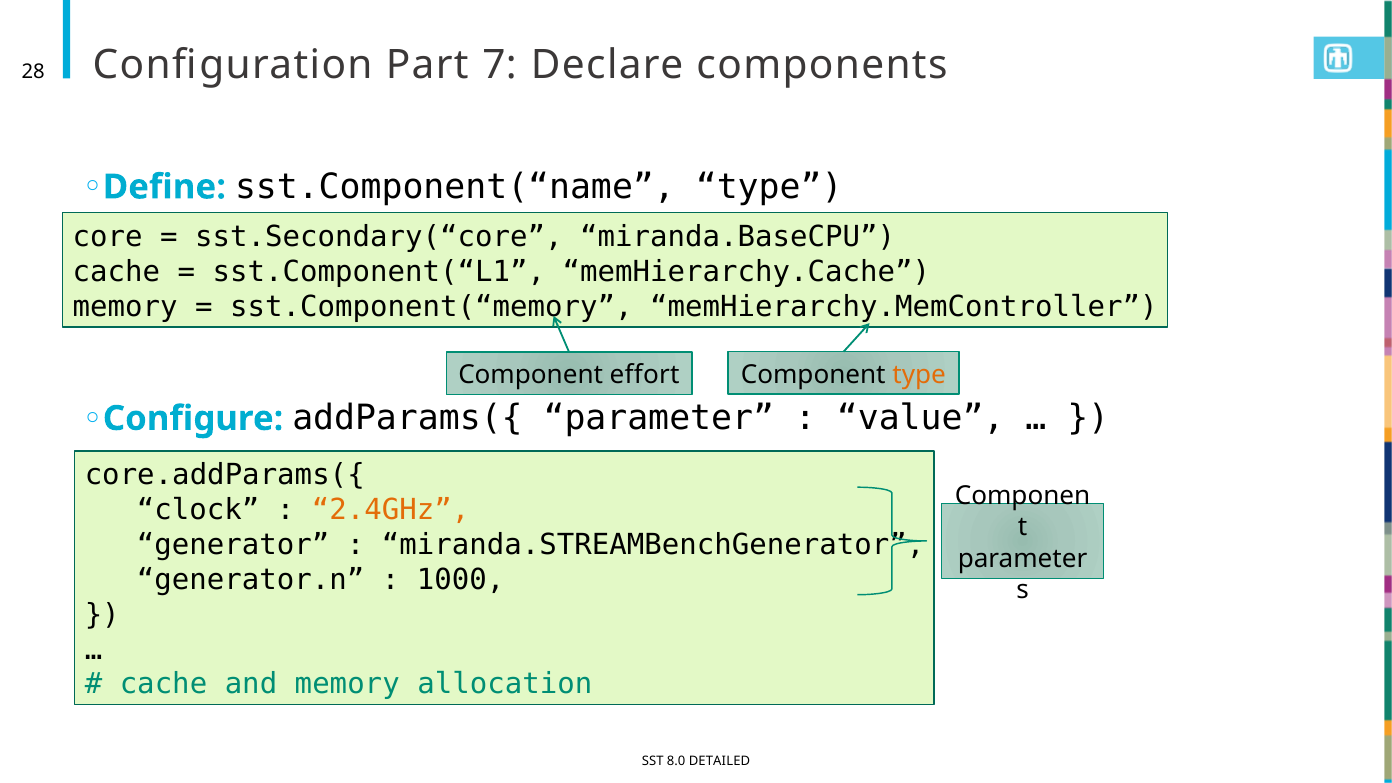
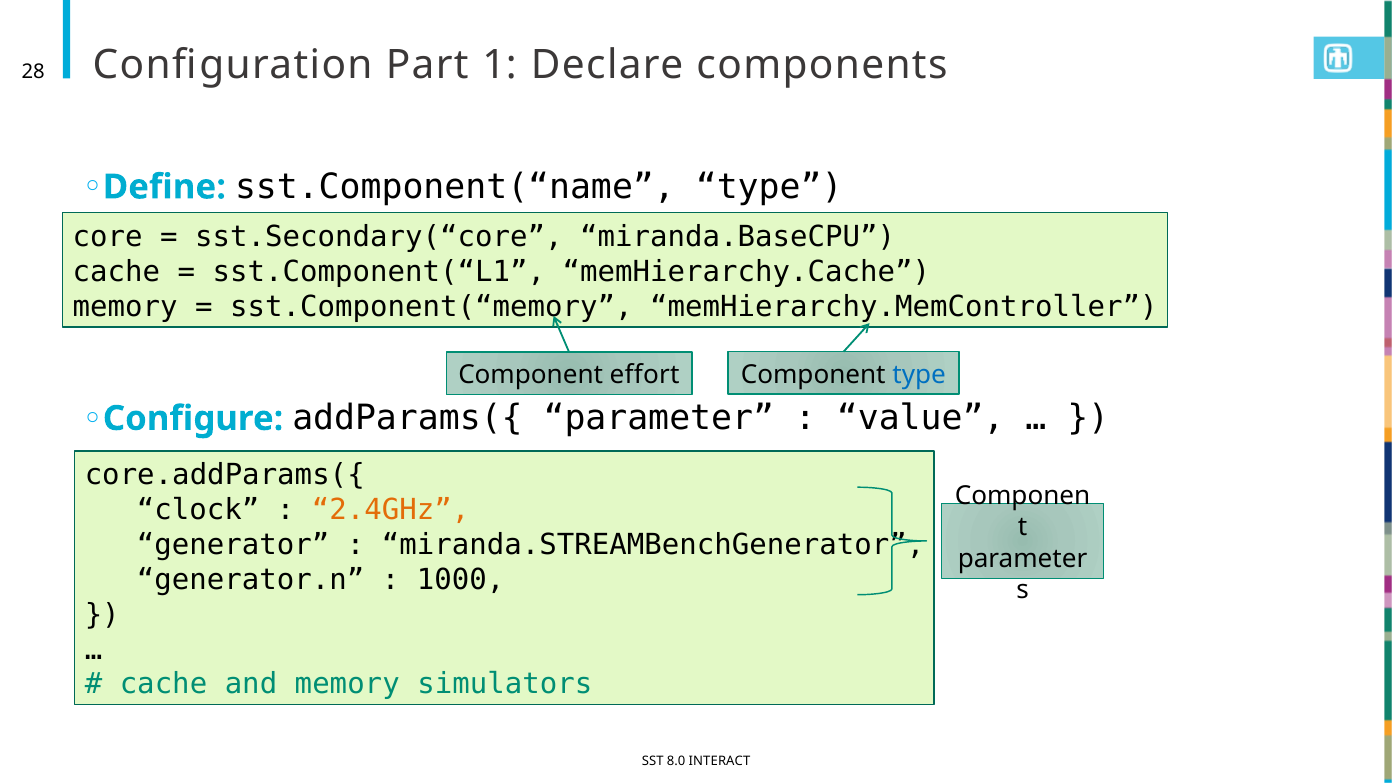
7: 7 -> 1 (500, 66)
type colour: orange -> blue (919, 375)
allocation: allocation -> simulators (505, 684)
DETAILED: DETAILED -> INTERACT (720, 761)
